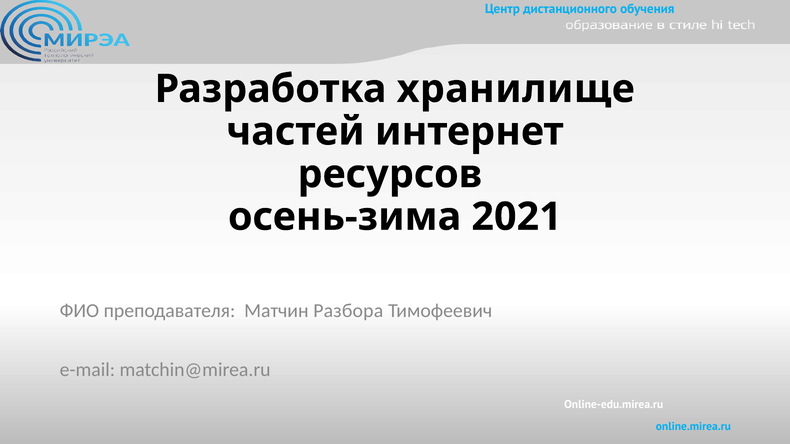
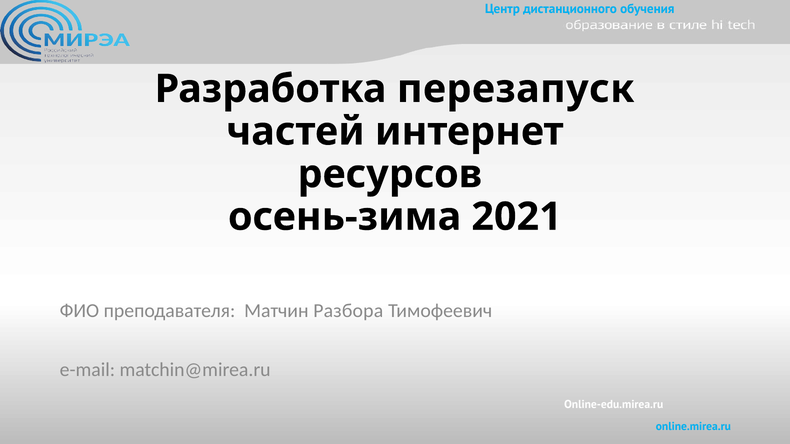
хранилище: хранилище -> перезапуск (516, 89)
